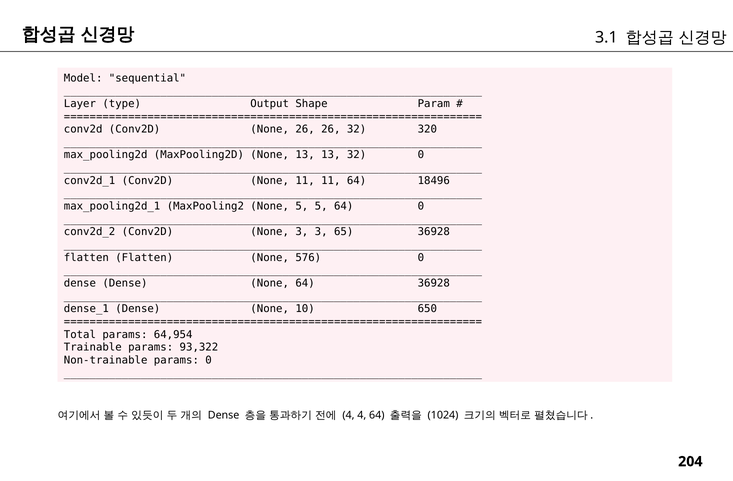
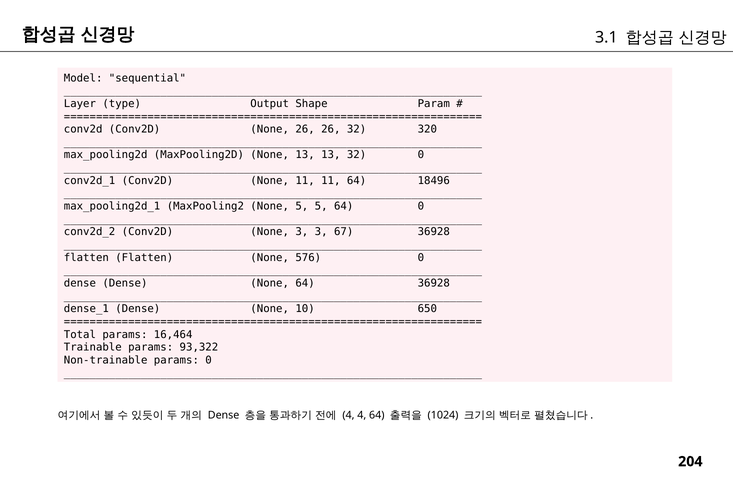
65: 65 -> 67 (344, 232)
64,954: 64,954 -> 16,464 (173, 335)
